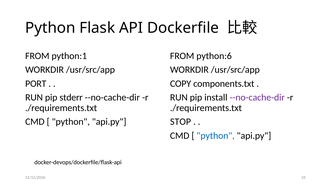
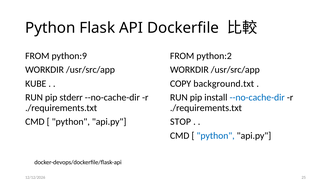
python:1: python:1 -> python:9 (69, 56)
python:6: python:6 -> python:2 (214, 56)
PORT: PORT -> KUBE (36, 84)
components.txt: components.txt -> background.txt (224, 84)
--no-cache-dir colour: purple -> blue (257, 98)
